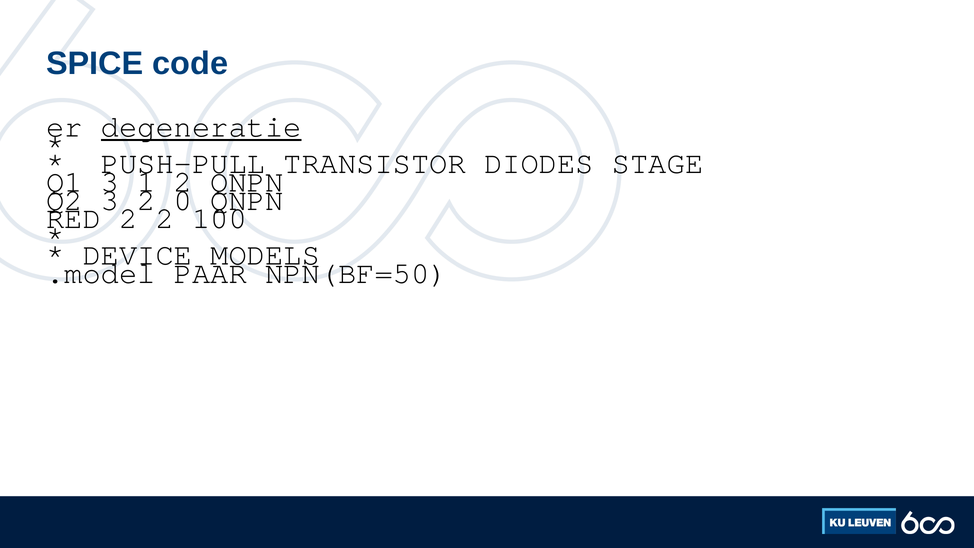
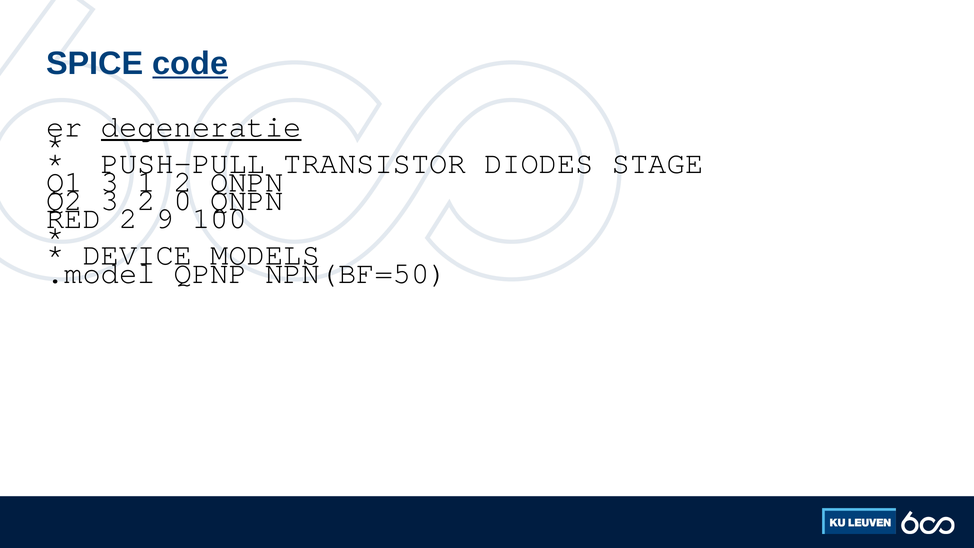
code underline: none -> present (190, 63)
2 2: 2 -> 9 (165, 218)
PAAR: PAAR -> QPNP (210, 273)
